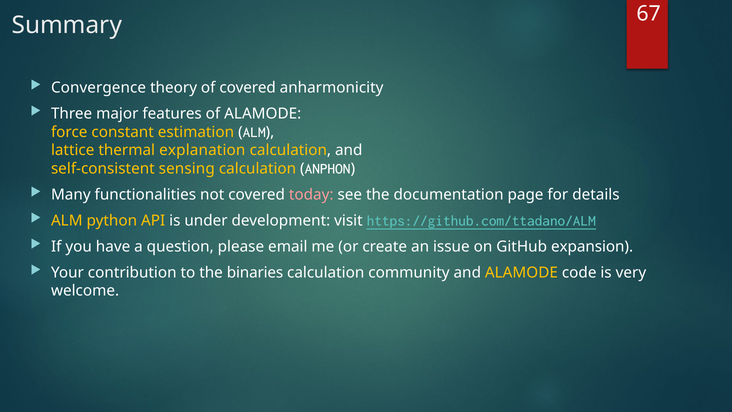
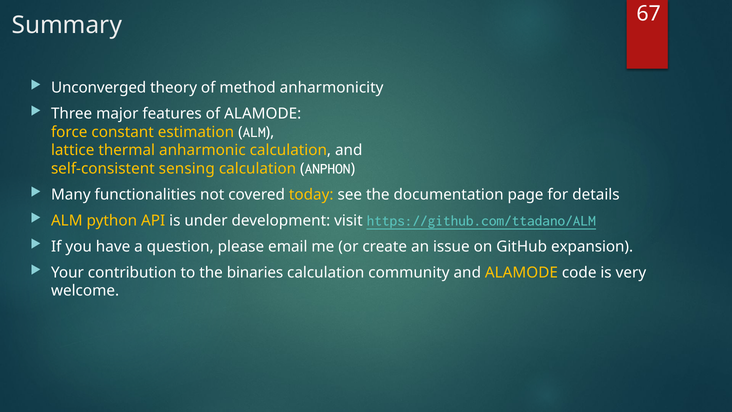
Convergence: Convergence -> Unconverged (99, 88)
of covered: covered -> method (248, 88)
explanation: explanation -> anharmonic (202, 150)
today colour: pink -> yellow (311, 195)
